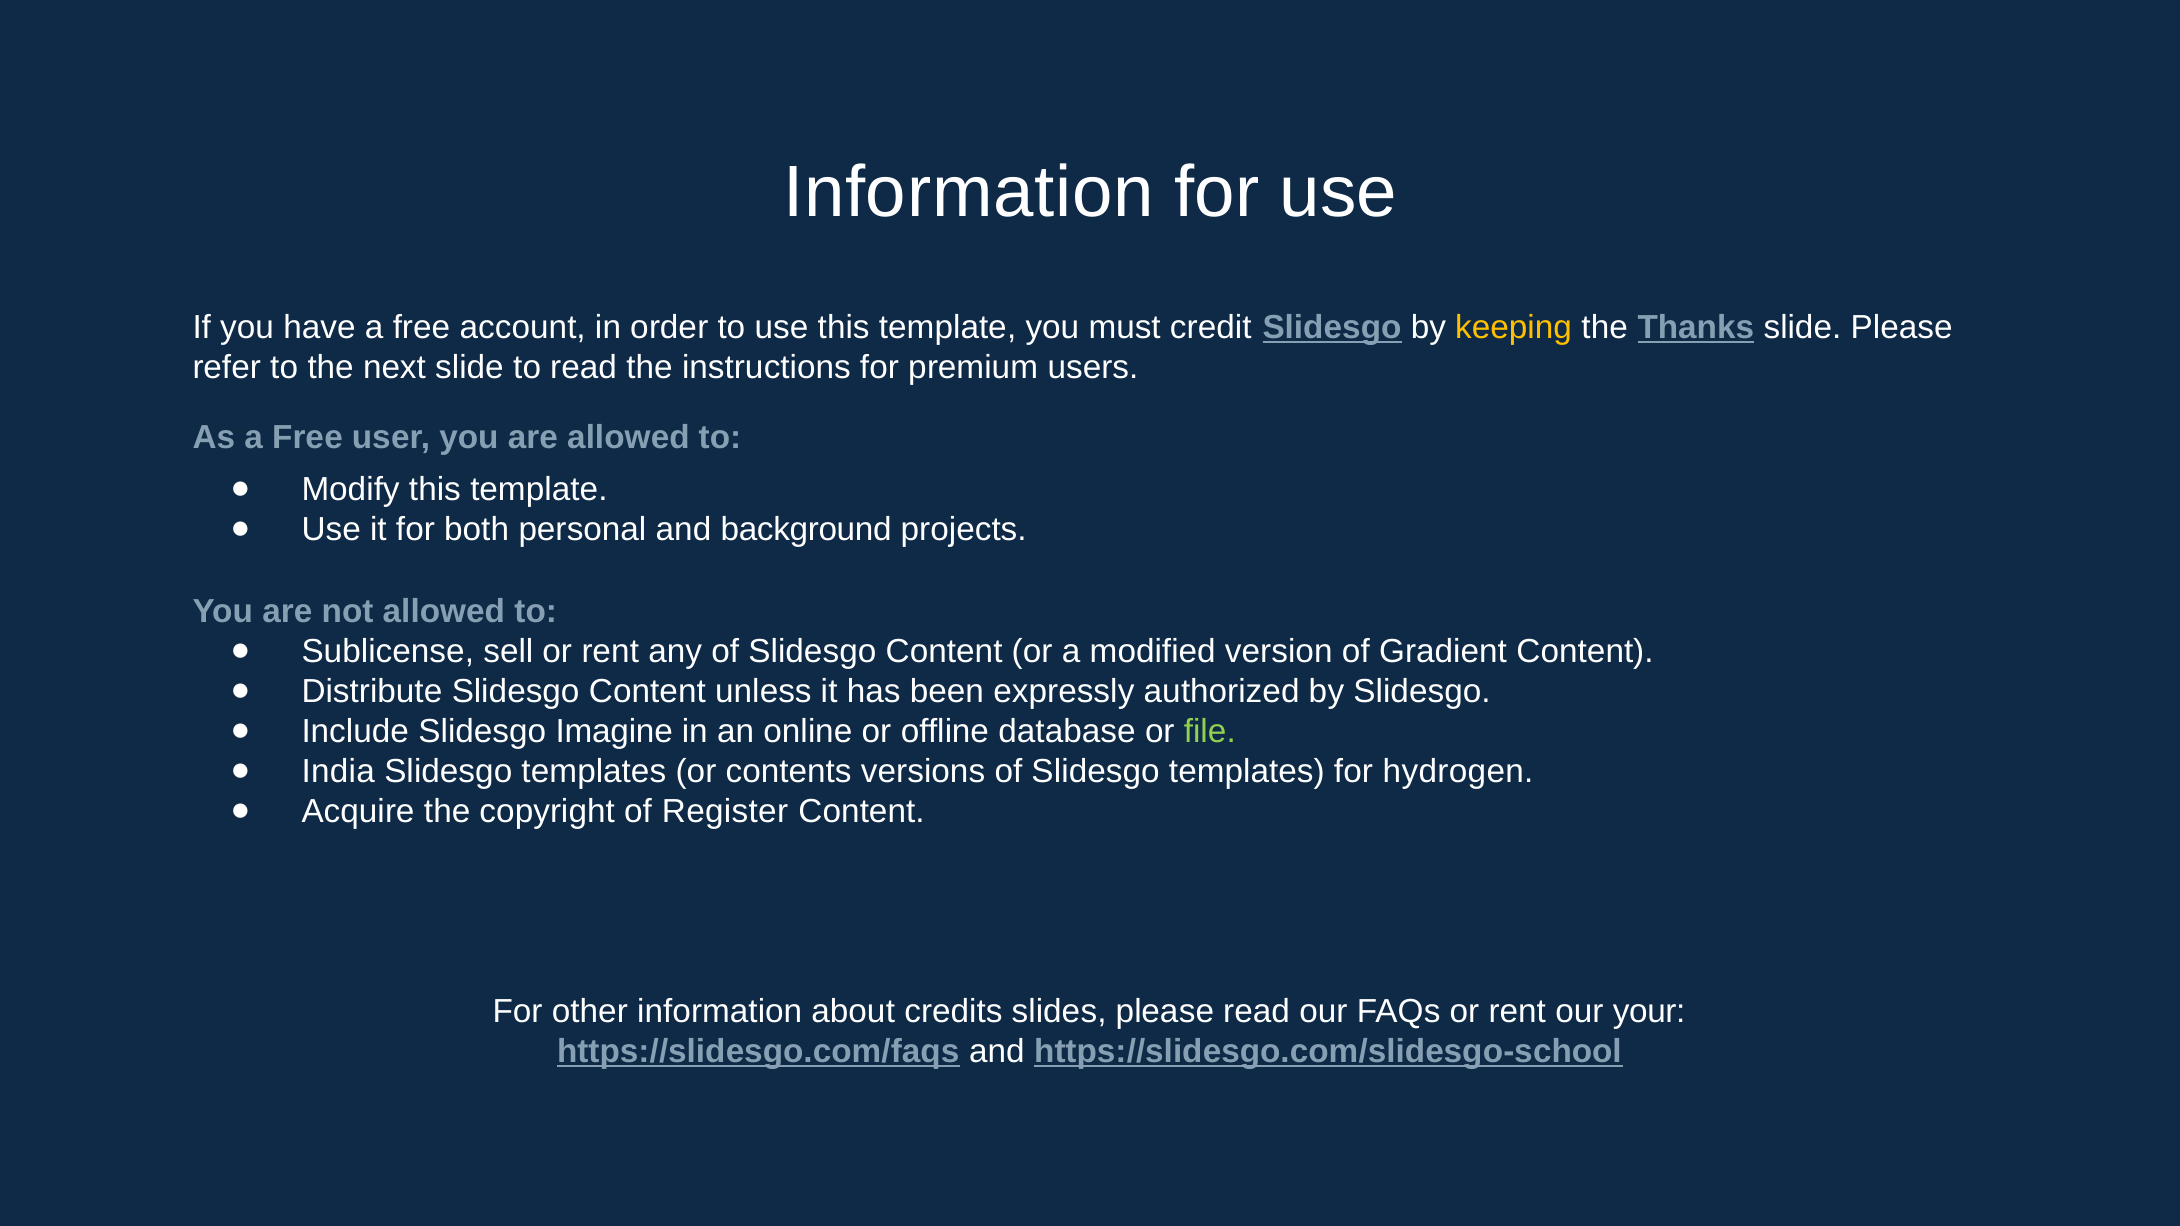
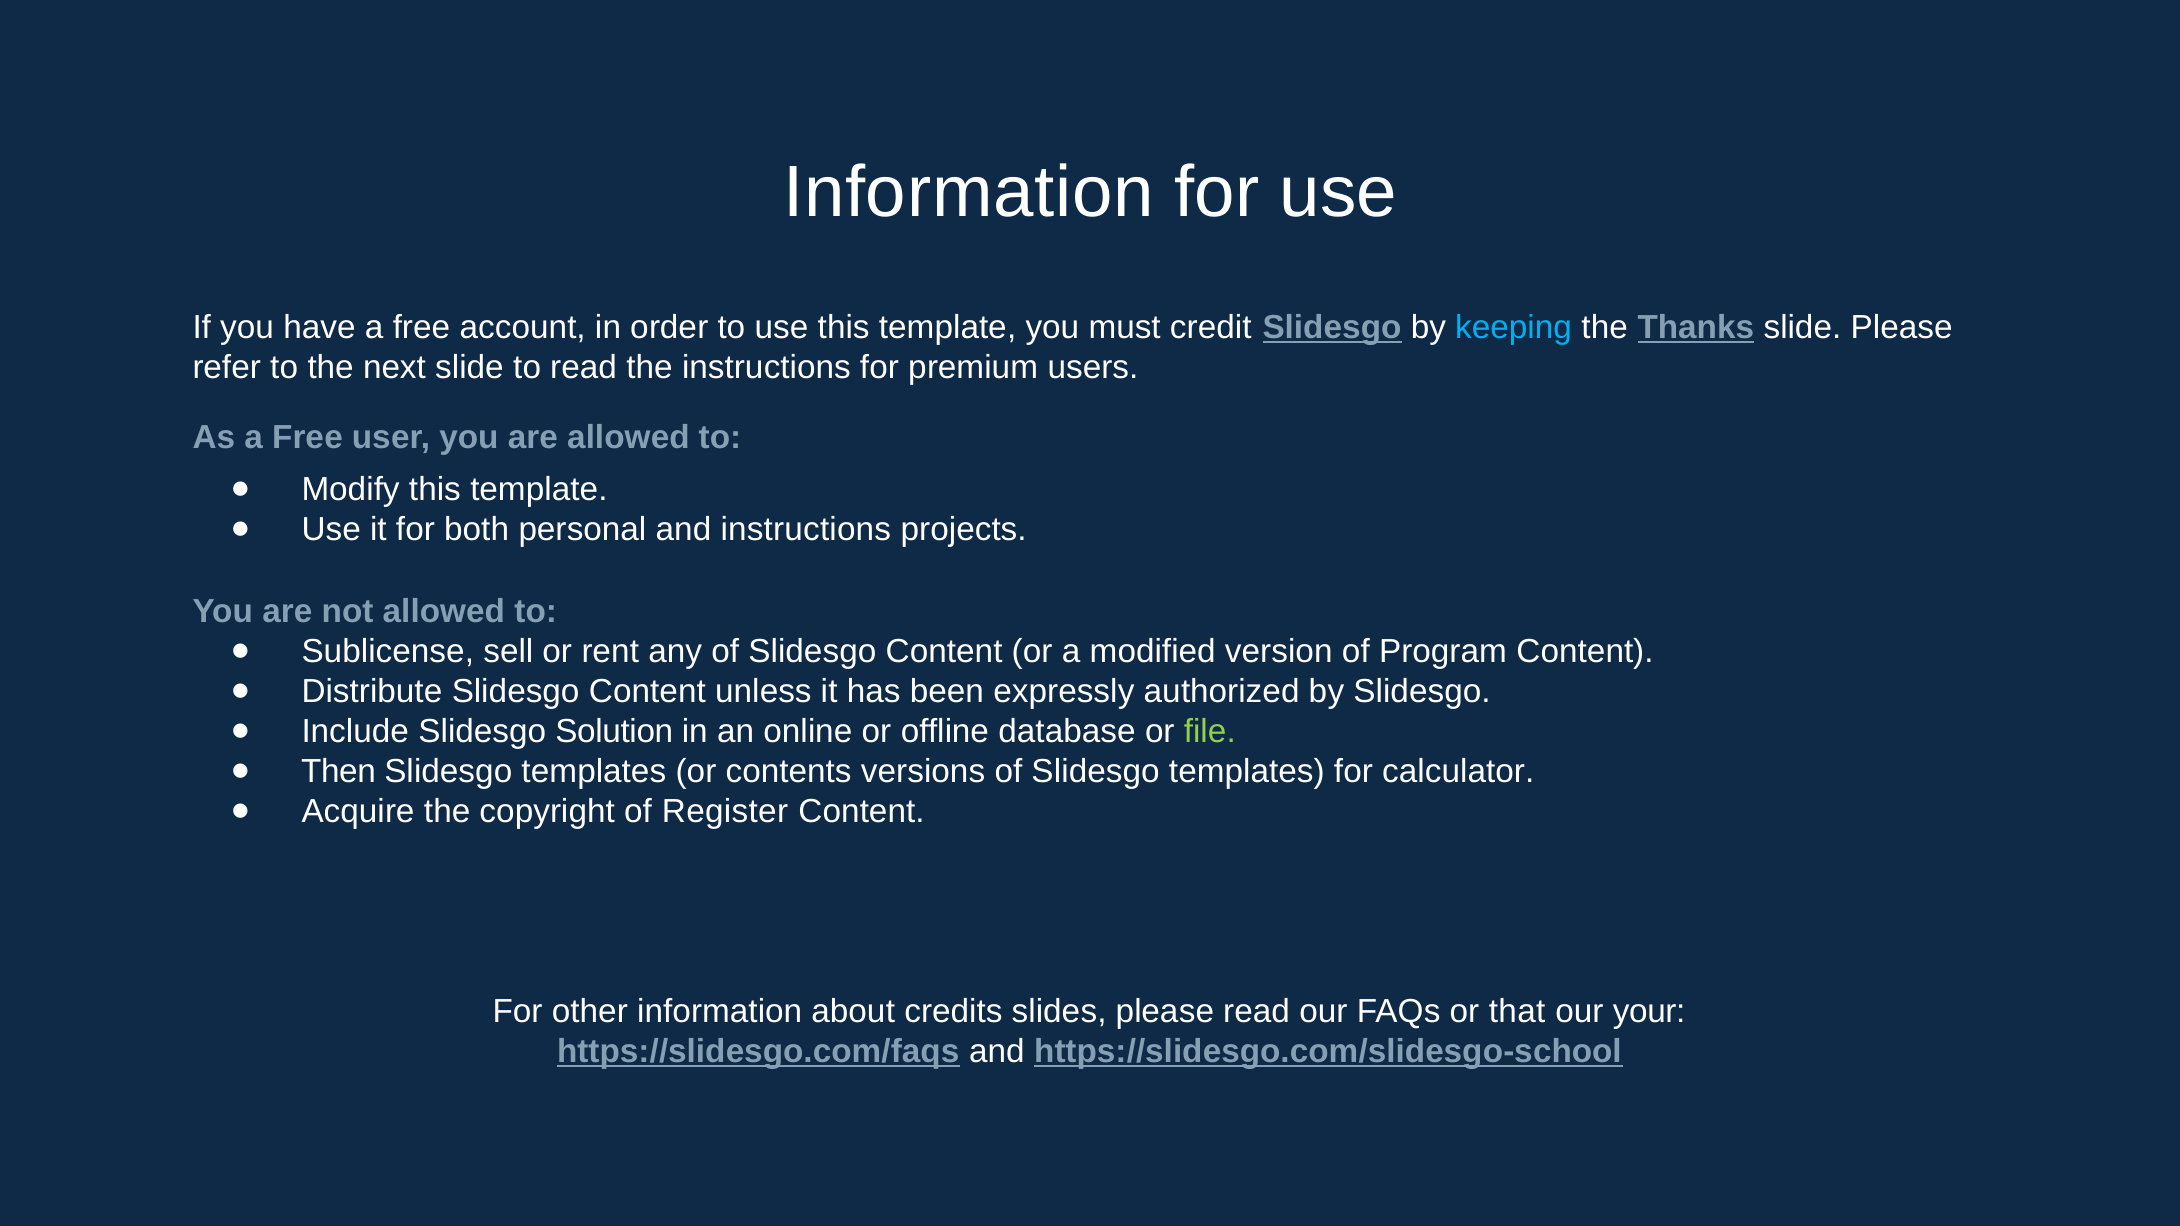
keeping colour: yellow -> light blue (1514, 327)
and background: background -> instructions (806, 530)
Gradient: Gradient -> Program (1443, 652)
Imagine: Imagine -> Solution (614, 732)
India: India -> Then (339, 772)
hydrogen: hydrogen -> calculator (1458, 772)
FAQs or rent: rent -> that (1517, 1012)
